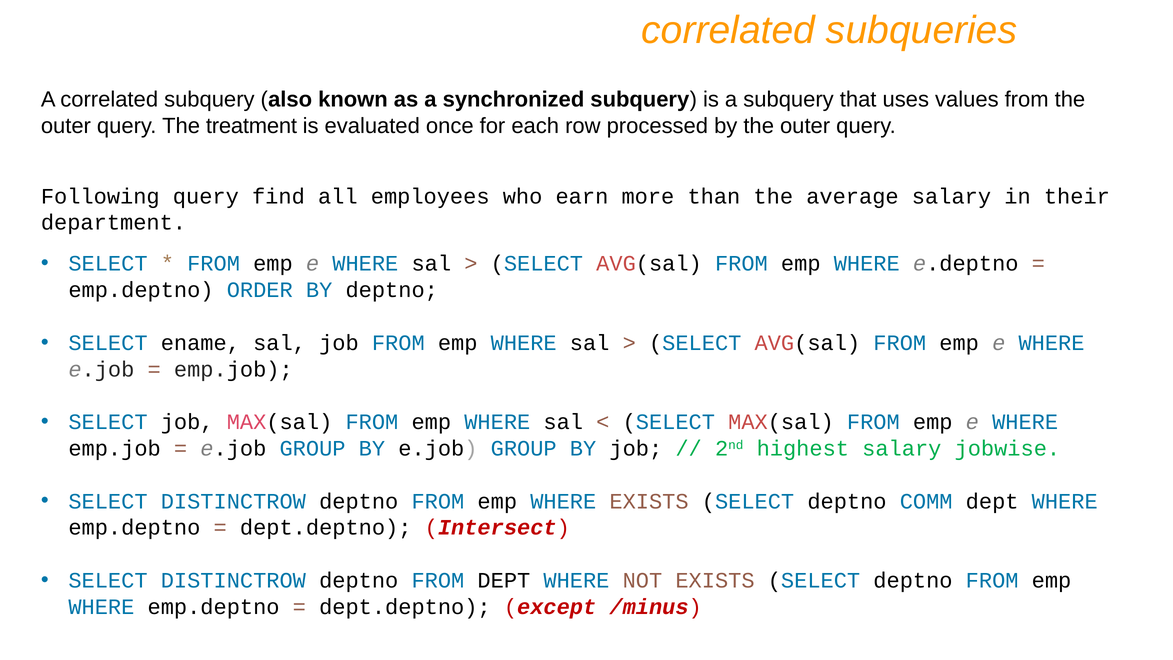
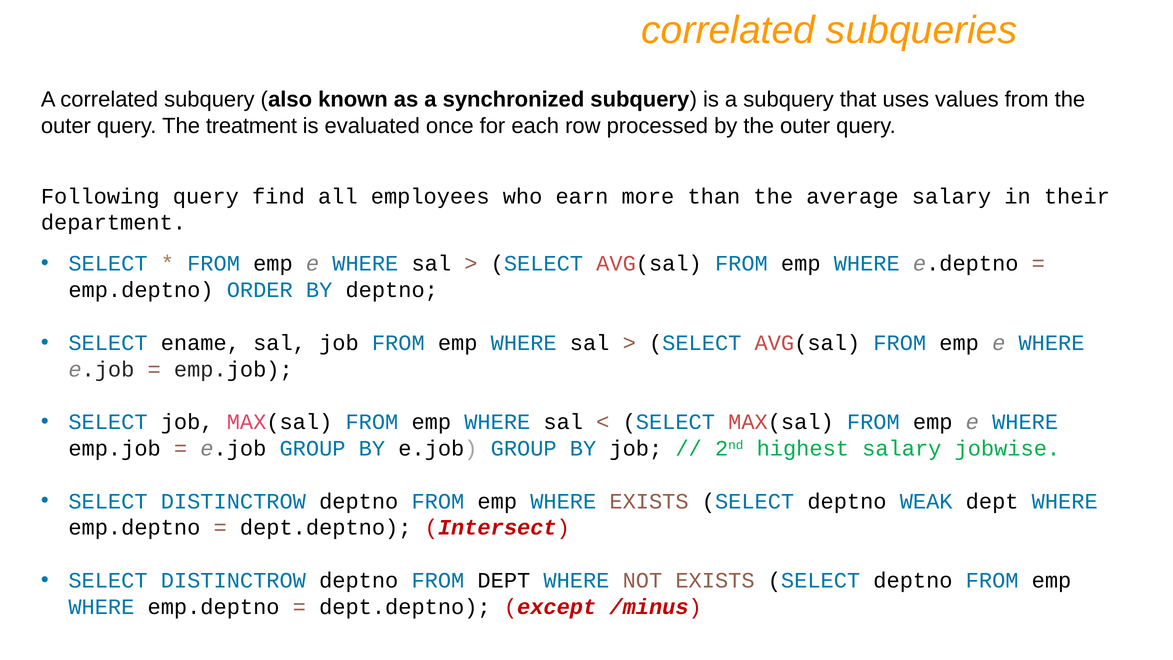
COMM: COMM -> WEAK (926, 501)
